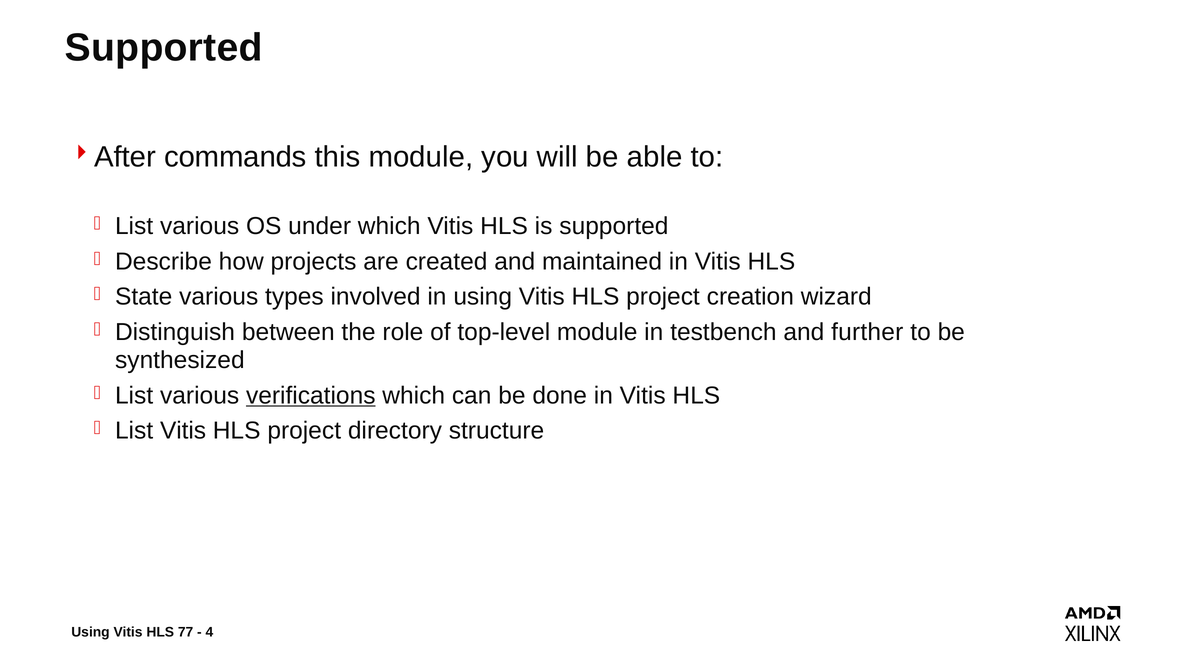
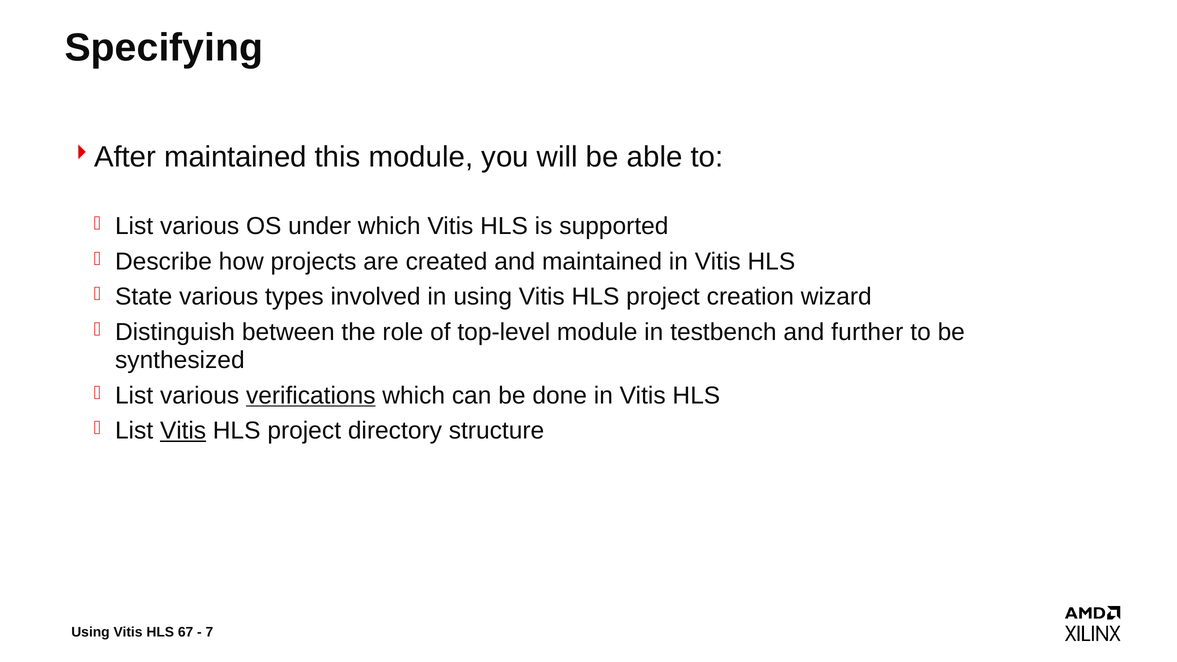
Supported: Supported -> Specifying (164, 48)
commands: commands -> maintained (235, 157)
Vitis underline: none -> present (183, 431)
77: 77 -> 67 (186, 632)
4: 4 -> 7 (209, 632)
